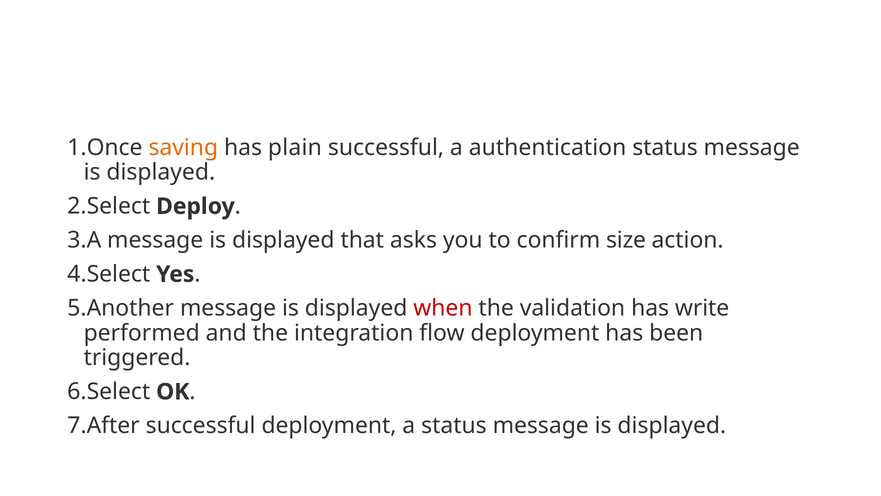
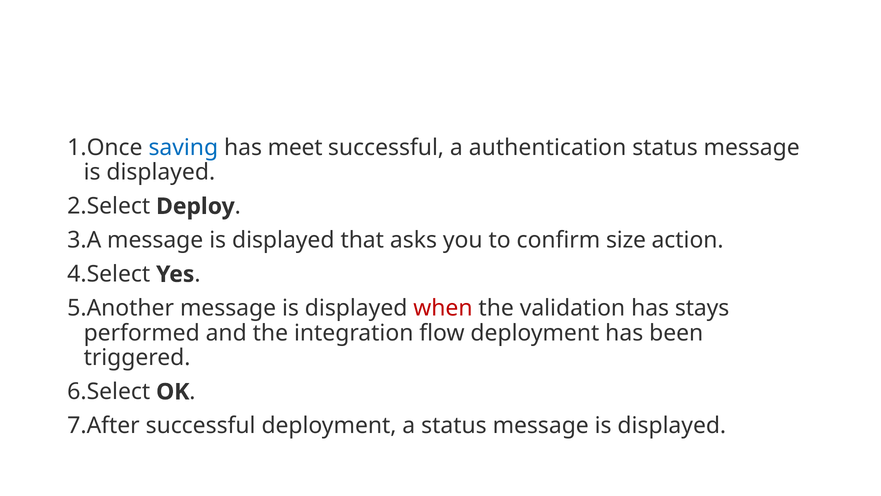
saving colour: orange -> blue (183, 147)
plain: plain -> meet (295, 147)
write: write -> stays (702, 308)
